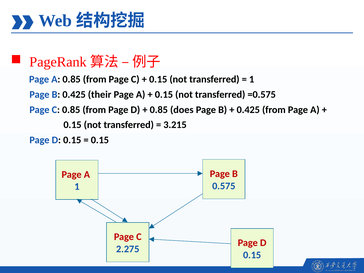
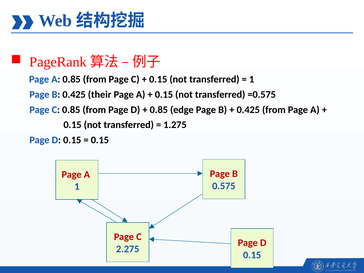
does: does -> edge (182, 110)
3.215: 3.215 -> 1.275 (175, 125)
